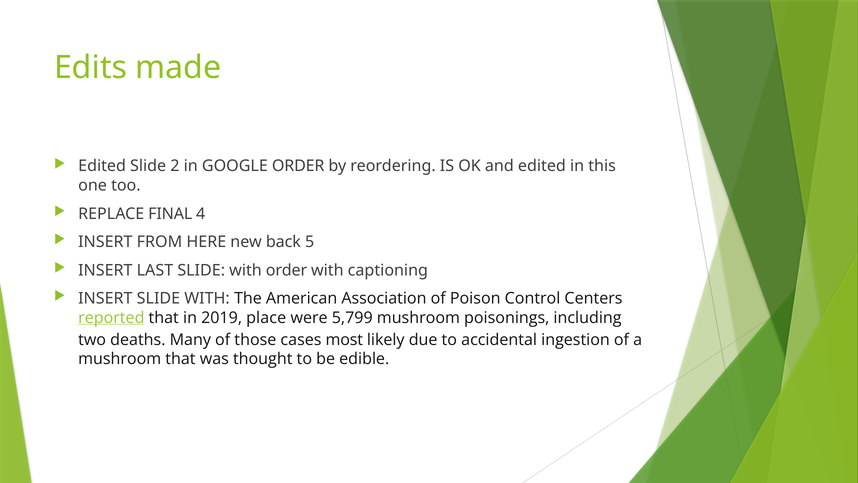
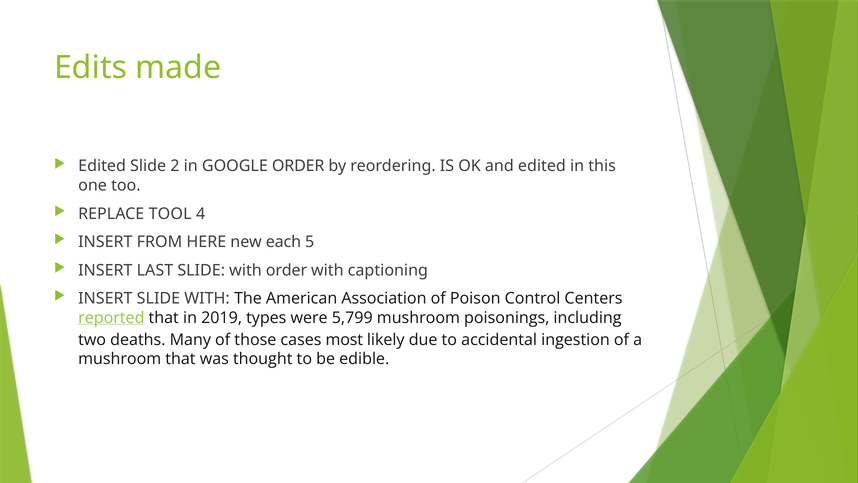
FINAL: FINAL -> TOOL (170, 214)
back: back -> each (283, 242)
place: place -> types (266, 318)
